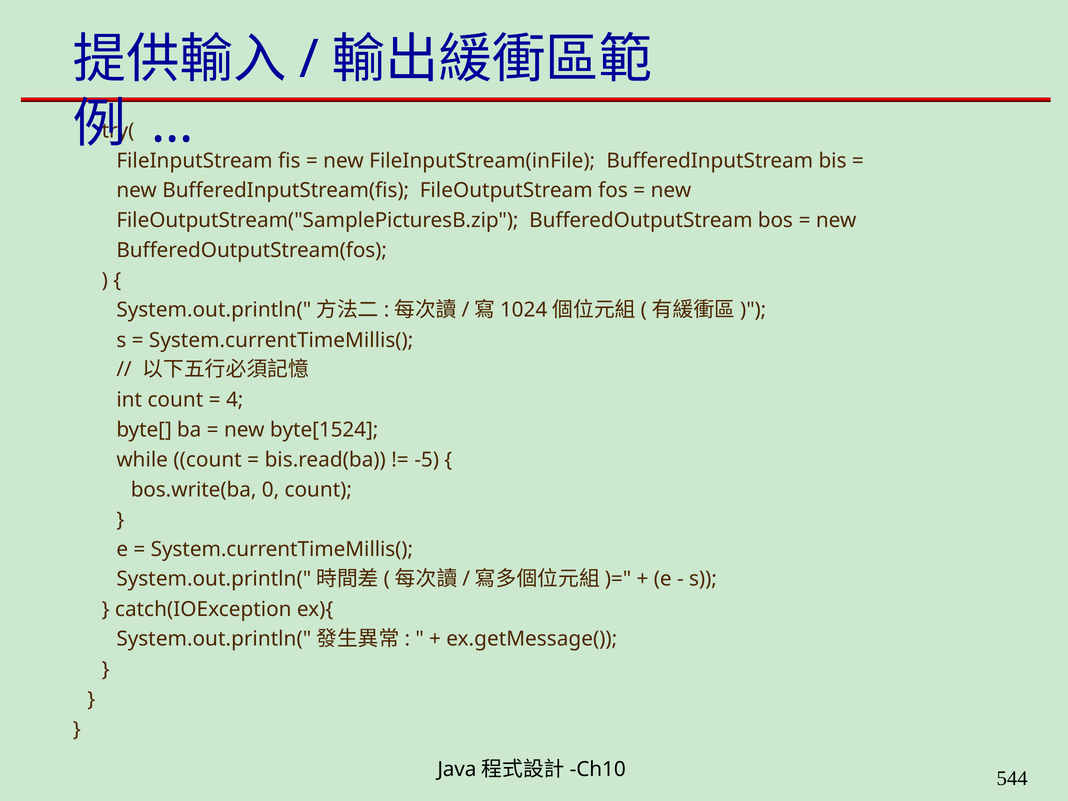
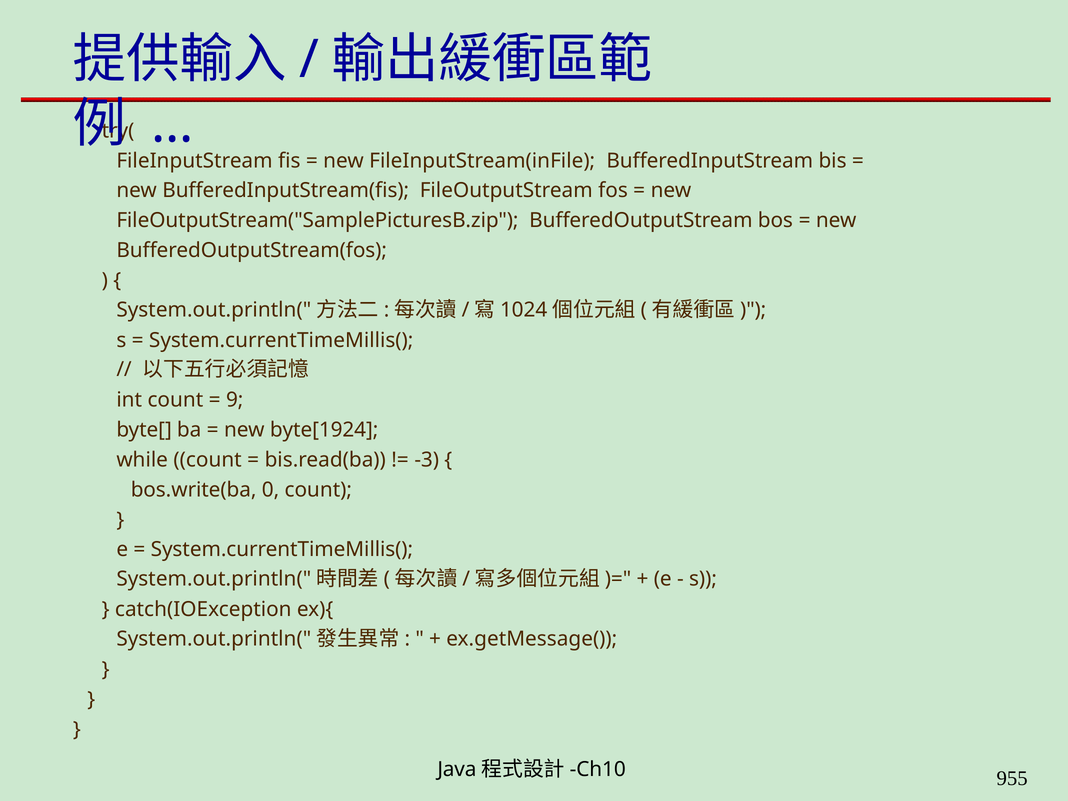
4: 4 -> 9 (235, 400)
byte[1524: byte[1524 -> byte[1924 (324, 430)
-5: -5 -> -3 (427, 460)
544: 544 -> 955 (1012, 778)
